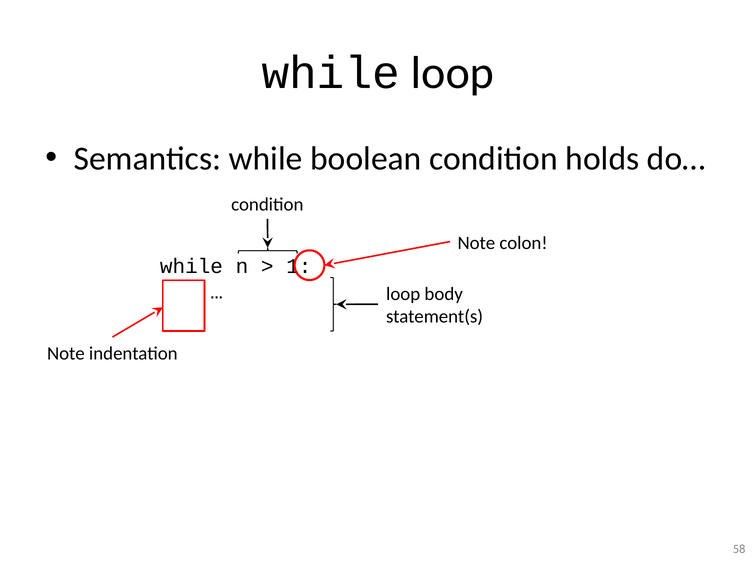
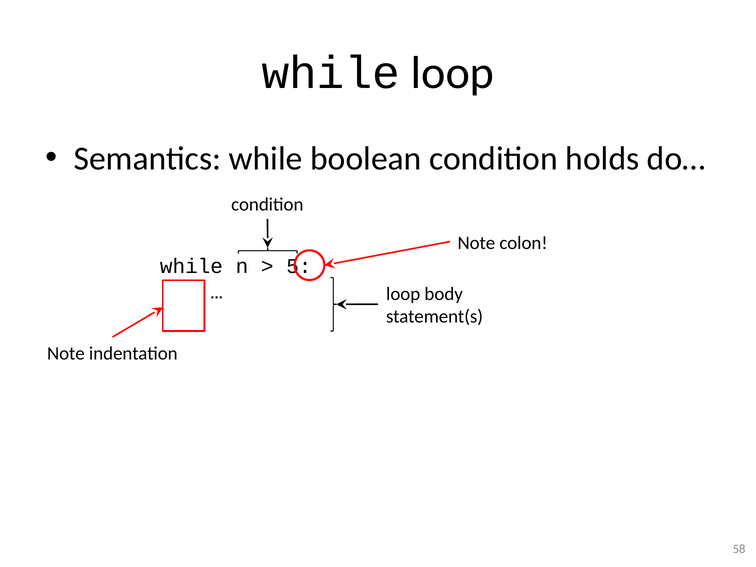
1: 1 -> 5 (299, 267)
